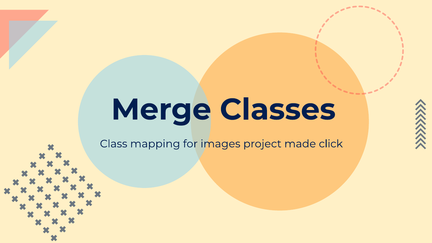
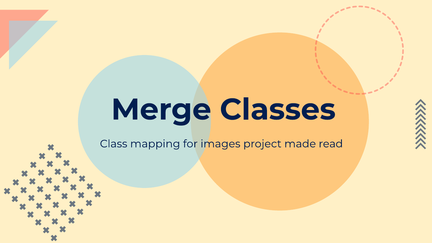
click: click -> read (331, 144)
